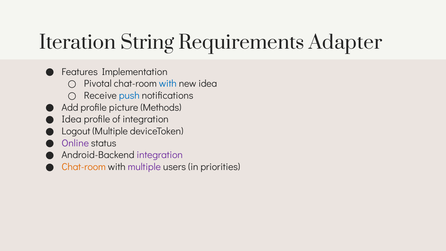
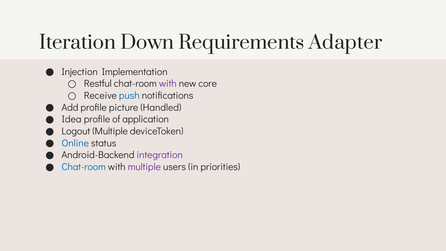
String: String -> Down (147, 43)
Features: Features -> Injection (80, 72)
Pivotal: Pivotal -> Restful (98, 84)
with colour: blue -> purple (168, 84)
new idea: idea -> core (208, 84)
Methods: Methods -> Handled (161, 107)
of integration: integration -> application (146, 119)
Online colour: purple -> blue (75, 143)
Chat-room colour: orange -> blue (84, 167)
